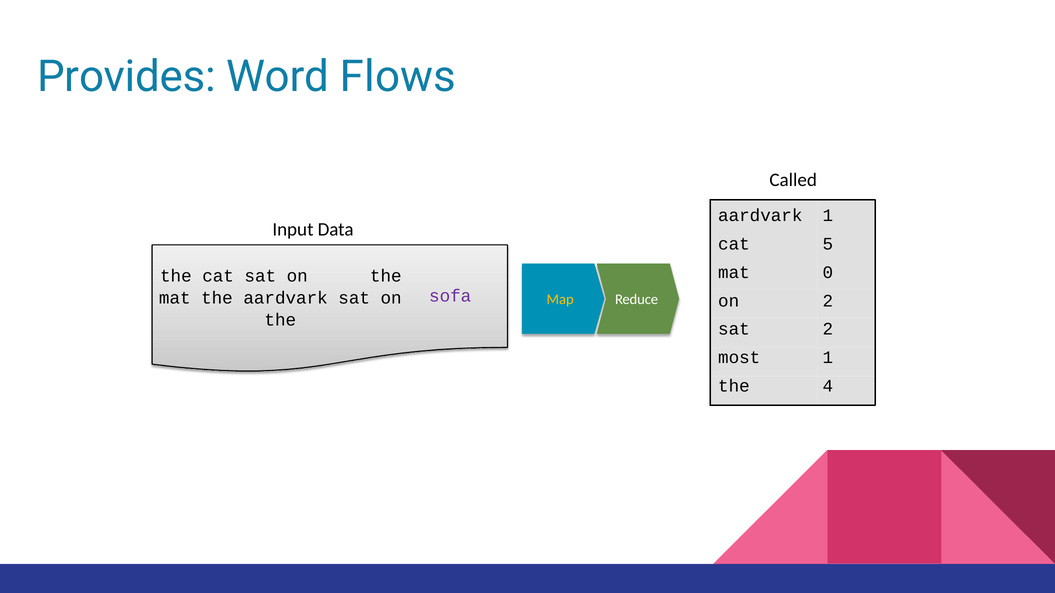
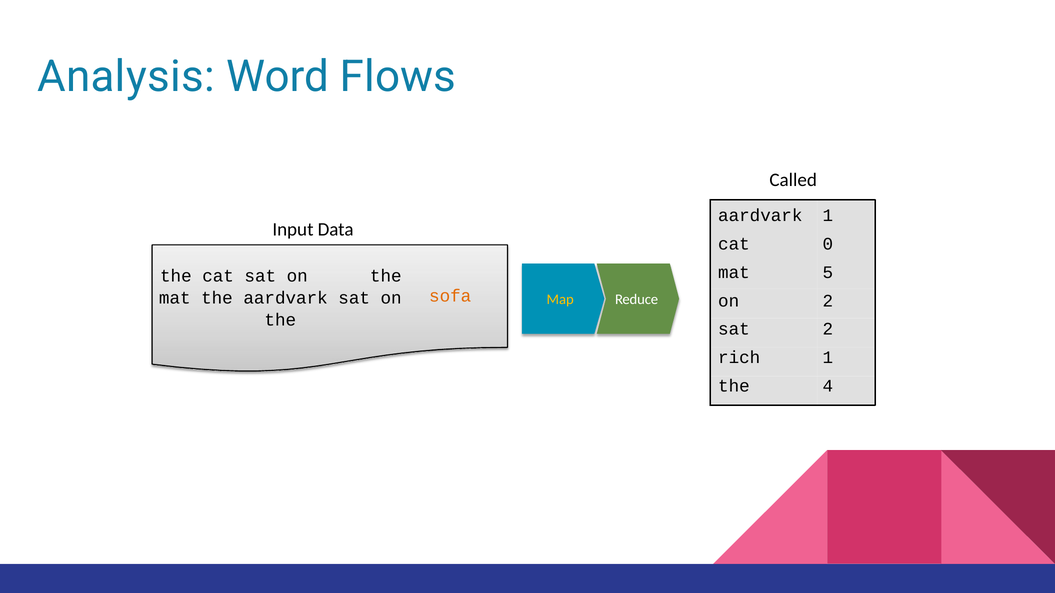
Provides: Provides -> Analysis (126, 77)
5: 5 -> 0 (828, 244)
0: 0 -> 5 (828, 273)
sofa colour: purple -> orange (450, 296)
most: most -> rich (739, 358)
